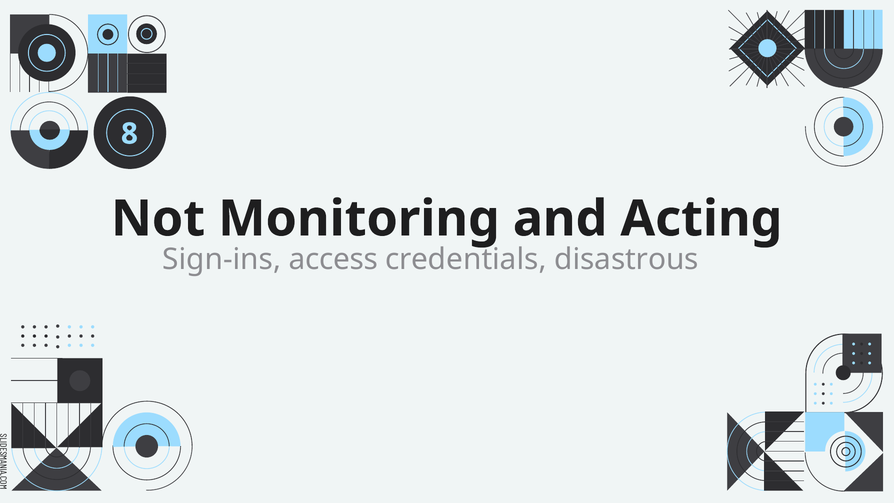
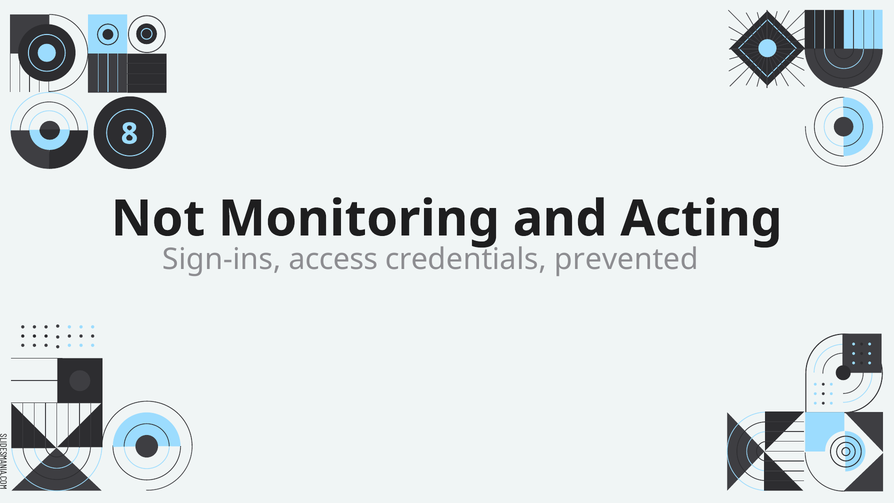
disastrous: disastrous -> prevented (626, 260)
